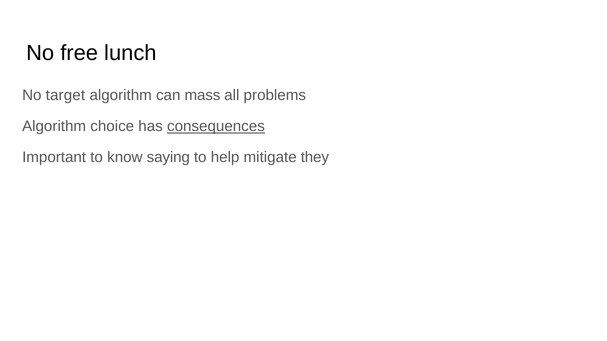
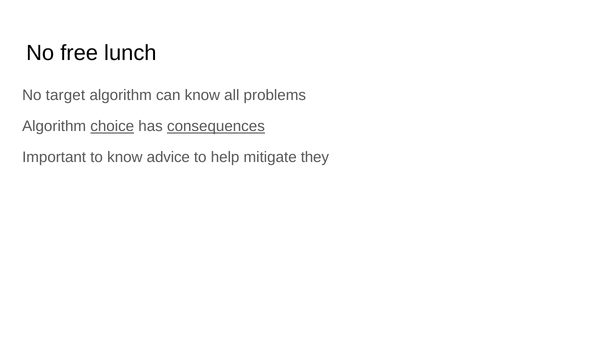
can mass: mass -> know (202, 95)
choice underline: none -> present (112, 127)
saying: saying -> advice (168, 158)
